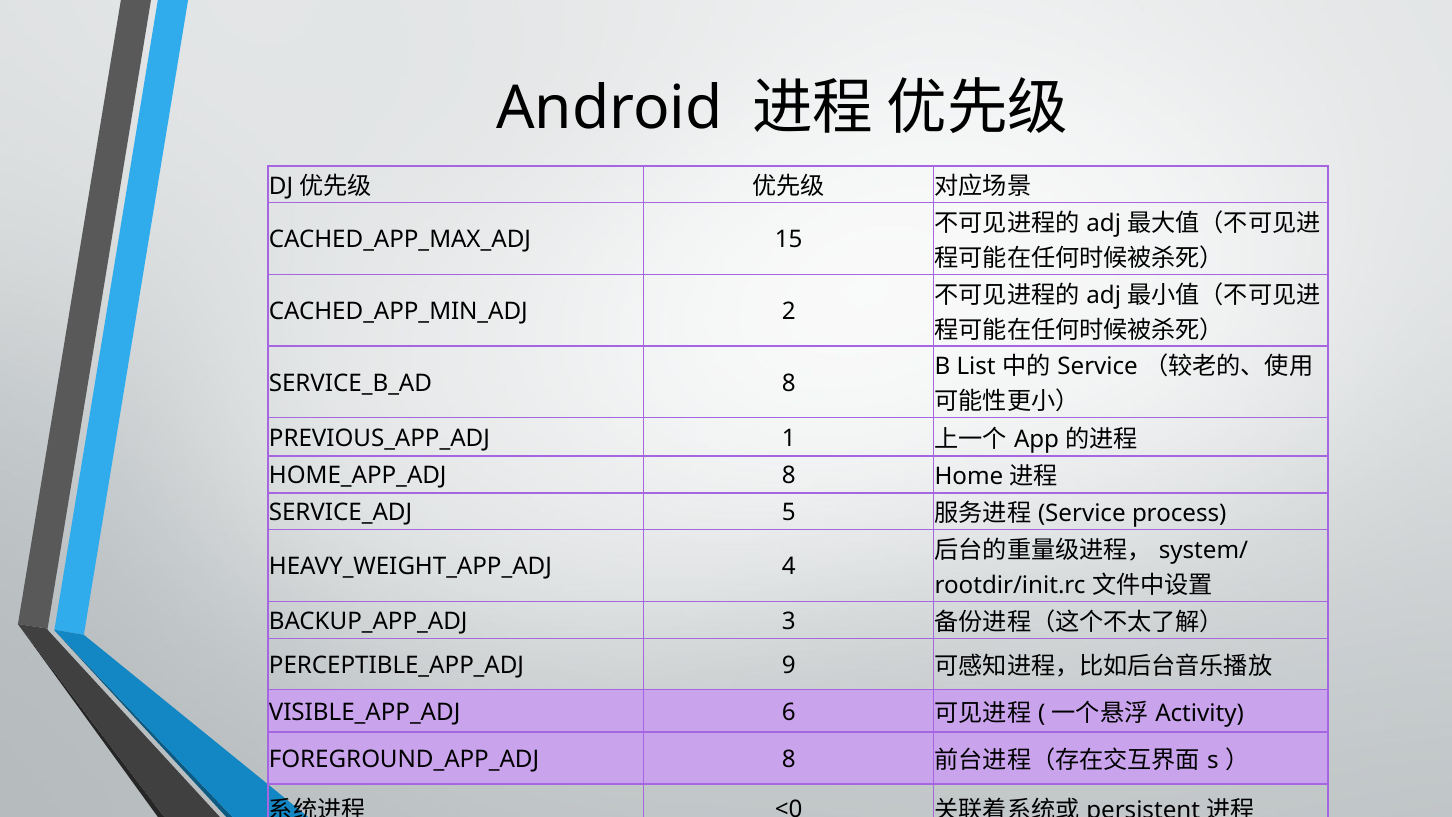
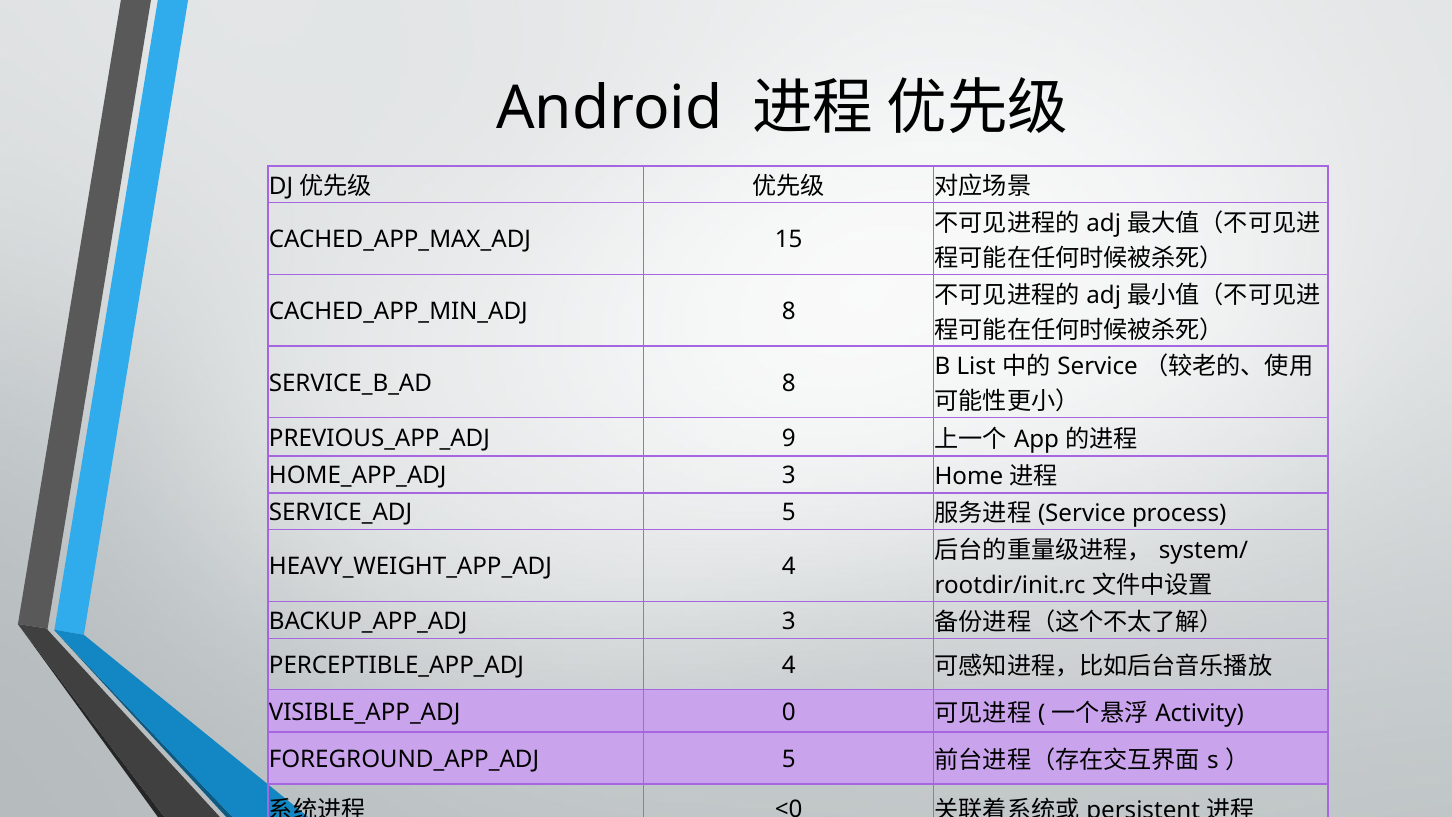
2: 2 -> 8 (789, 312)
1: 1 -> 9 (789, 438)
8: 8 -> 3 (789, 476)
9: 9 -> 4 (789, 665)
6: 6 -> 0 (789, 712)
8: 8 -> 5 (789, 759)
